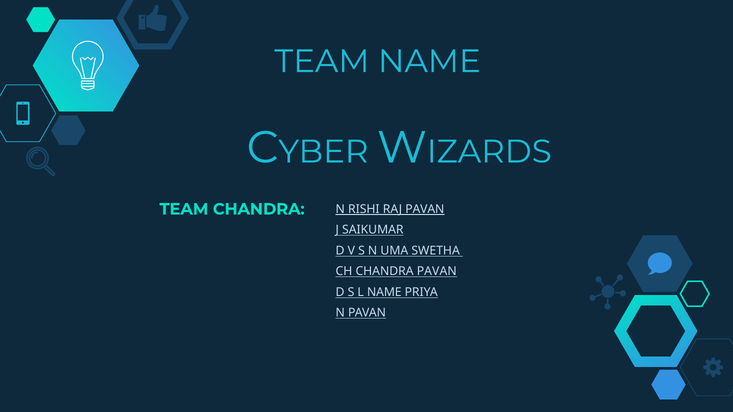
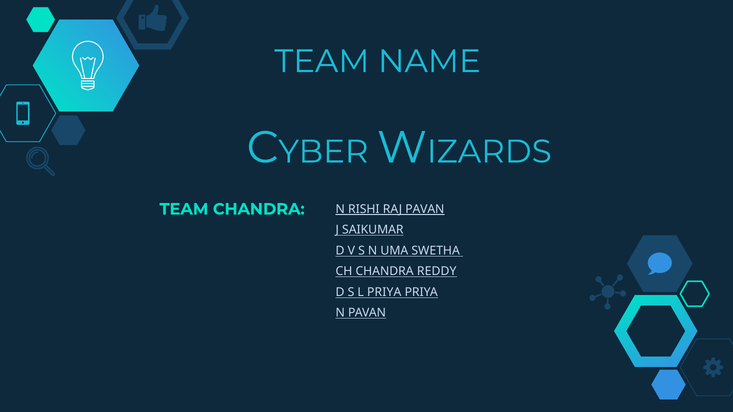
CHANDRA PAVAN: PAVAN -> REDDY (437, 271)
L NAME: NAME -> PRIYA (384, 292)
